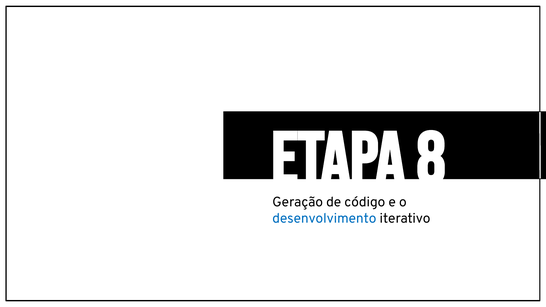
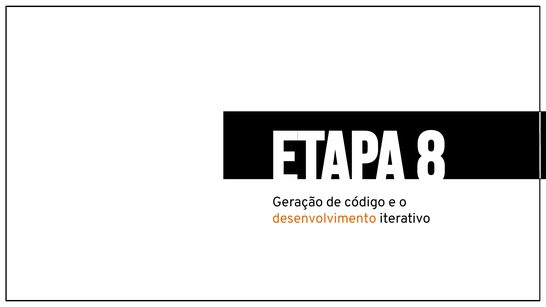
desenvolvimento colour: blue -> orange (324, 218)
